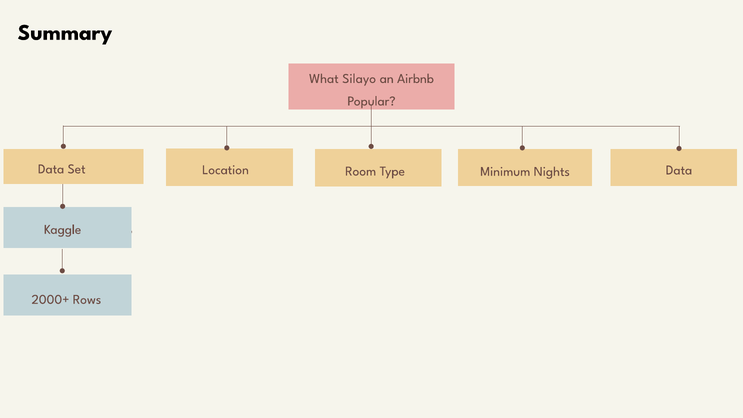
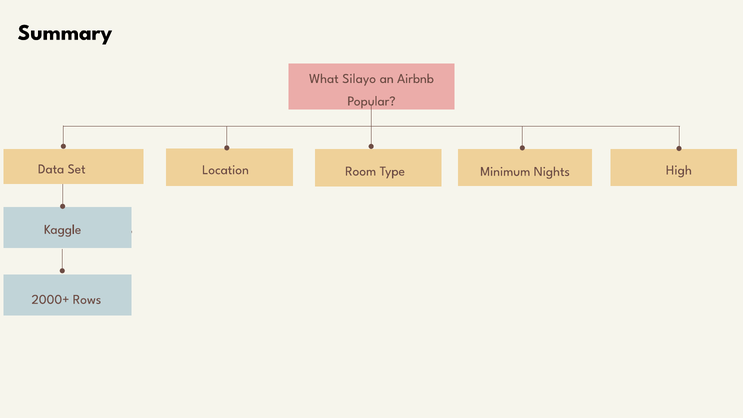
Nights Data: Data -> High (679, 170)
